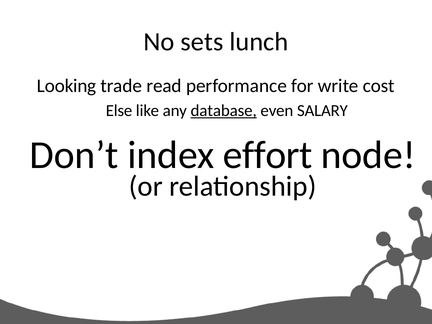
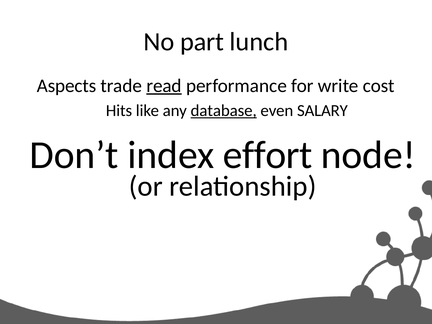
sets: sets -> part (202, 42)
Looking: Looking -> Aspects (67, 86)
read underline: none -> present (164, 86)
Else: Else -> Hits (119, 111)
